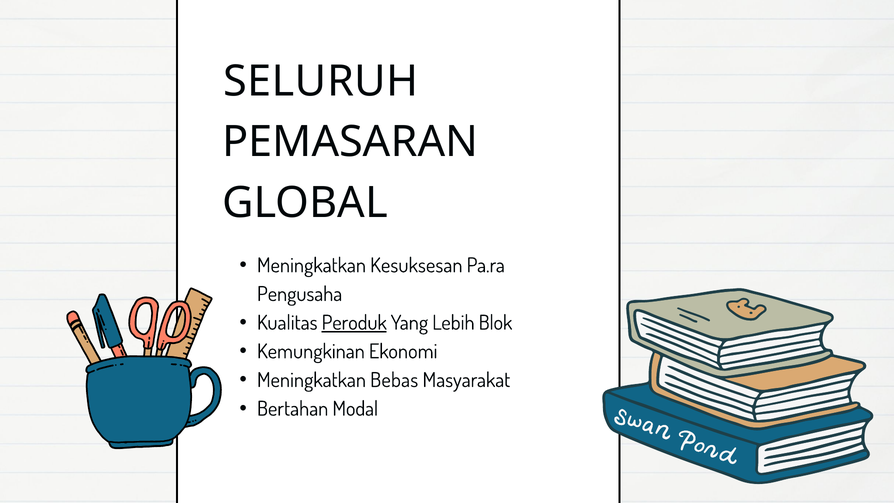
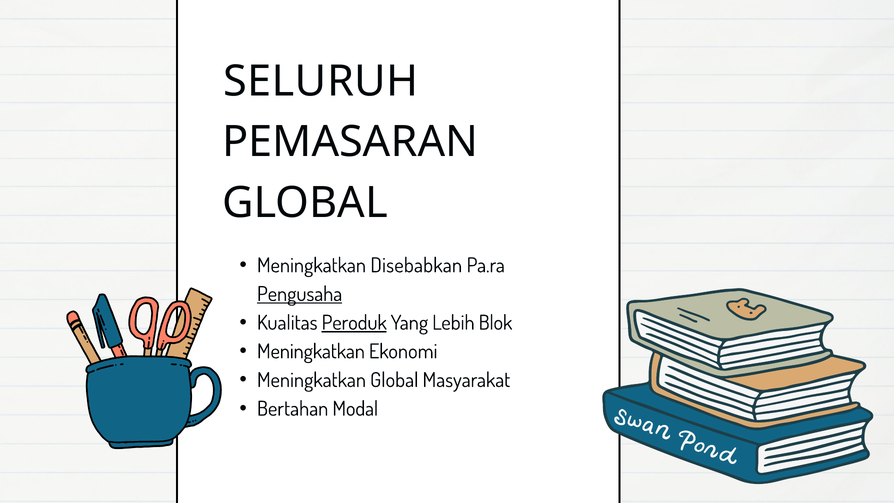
Kesuksesan: Kesuksesan -> Disebabkan (416, 266)
Pengusaha underline: none -> present (300, 294)
Kemungkinan: Kemungkinan -> Meningkatkan (311, 352)
Meningkatkan Bebas: Bebas -> Global (394, 380)
